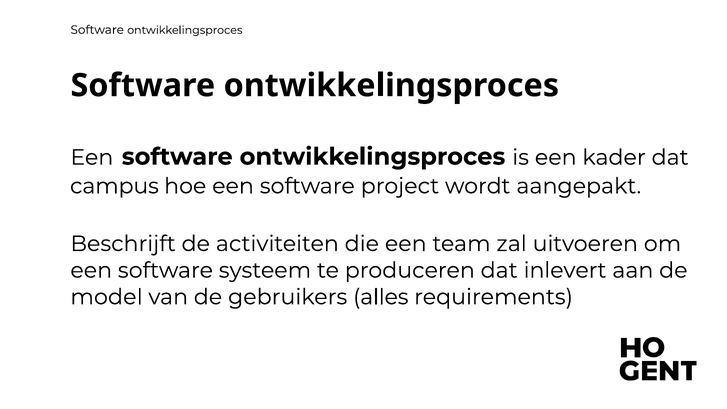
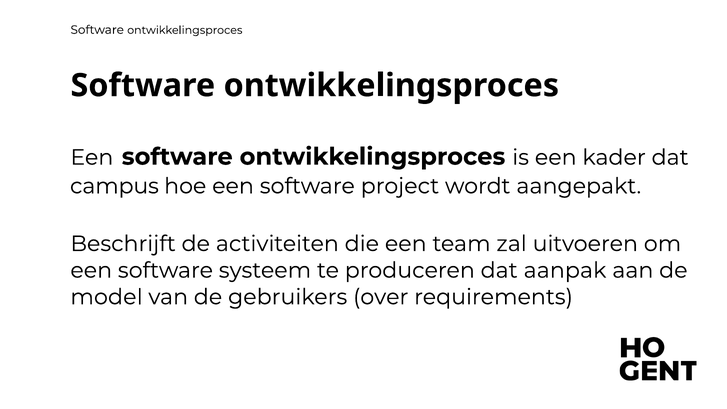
inlevert: inlevert -> aanpak (565, 270)
alles: alles -> over (381, 297)
